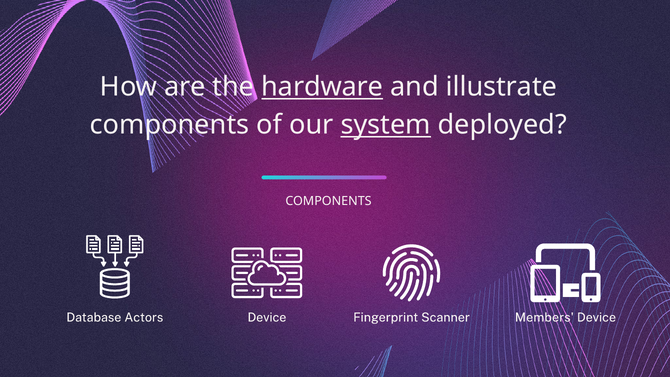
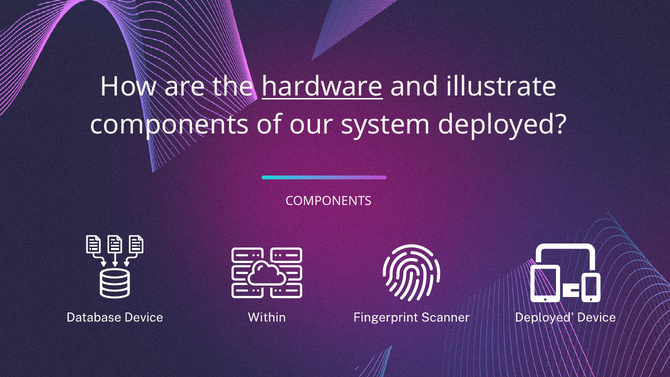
system underline: present -> none (386, 125)
Database Actors: Actors -> Device (144, 317)
Device: Device -> Within (267, 317)
Scanner Members: Members -> Deployed (544, 317)
